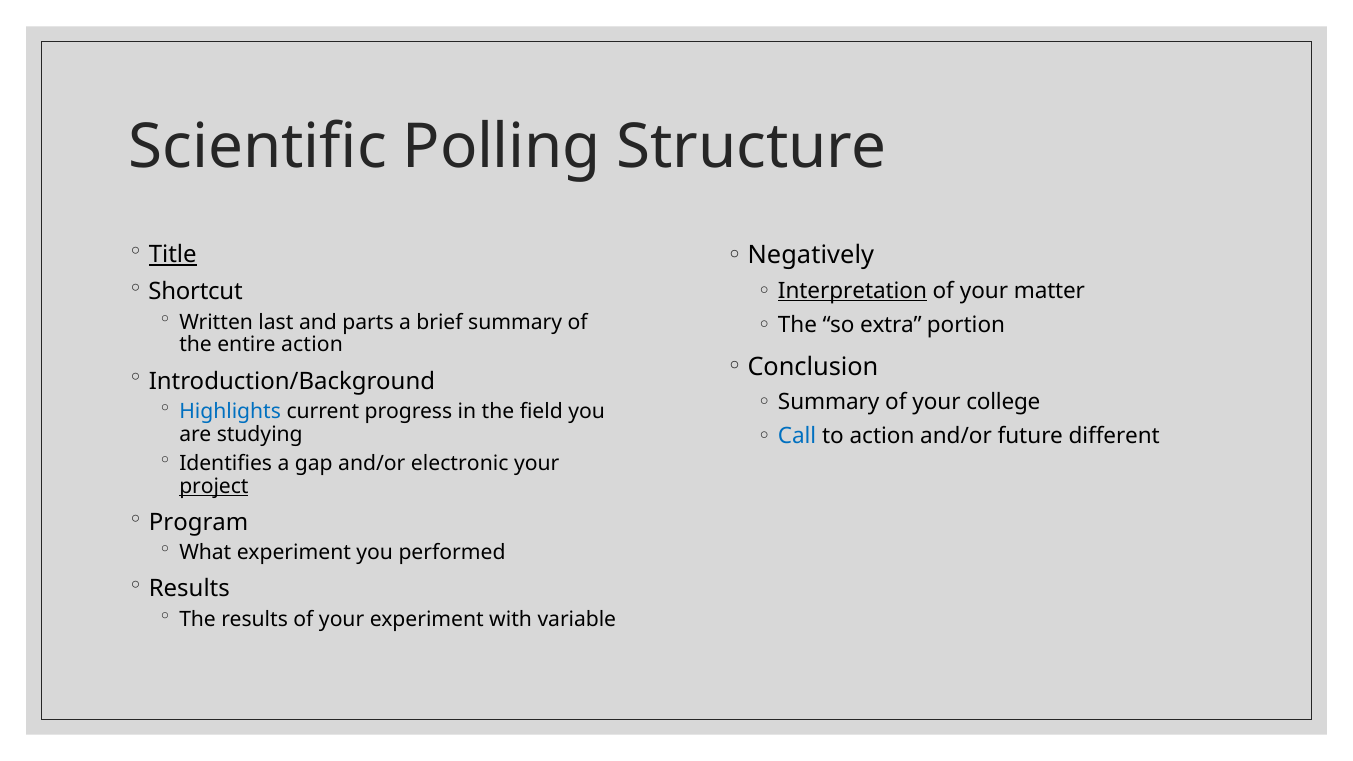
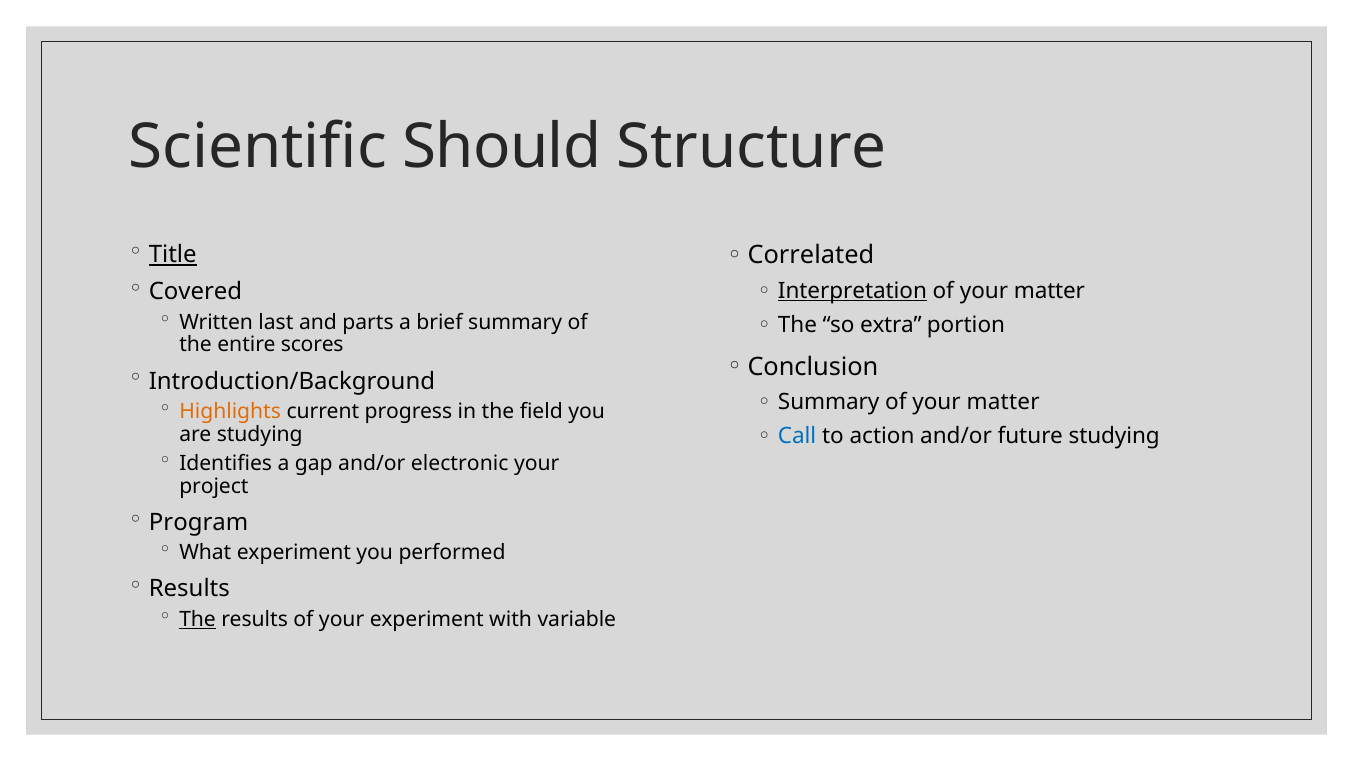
Polling: Polling -> Should (502, 147)
Negatively: Negatively -> Correlated (811, 255)
Shortcut: Shortcut -> Covered (195, 292)
entire action: action -> scores (312, 345)
Summary of your college: college -> matter (1003, 402)
Highlights colour: blue -> orange (230, 411)
future different: different -> studying (1114, 436)
project underline: present -> none (214, 486)
The underline: none -> present (198, 619)
